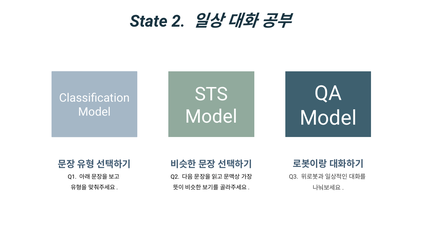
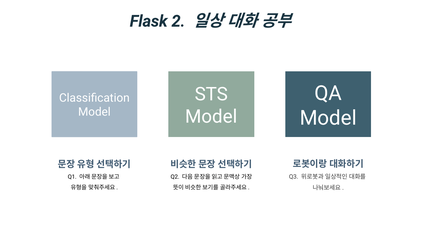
State: State -> Flask (149, 21)
